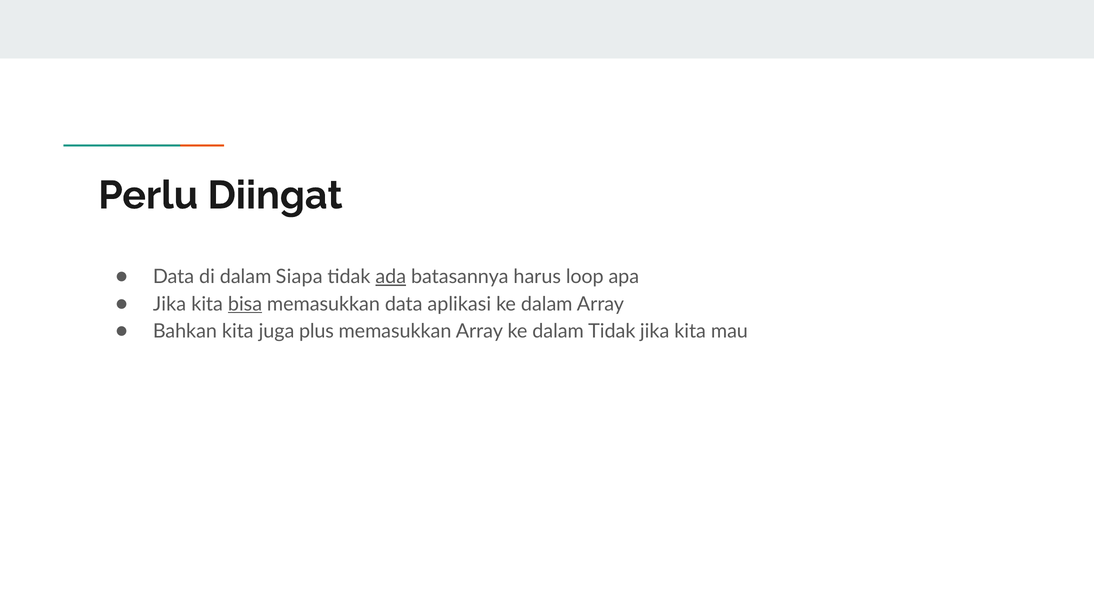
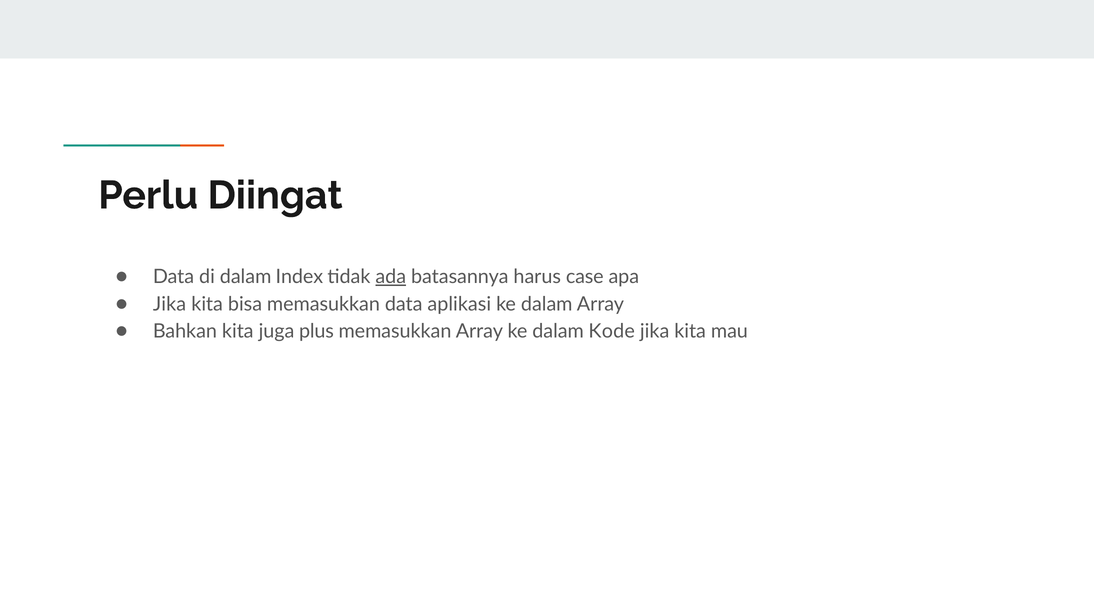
Siapa: Siapa -> Index (299, 276)
loop: loop -> case (585, 276)
bisa underline: present -> none (245, 304)
dalam Tidak: Tidak -> Kode (612, 331)
